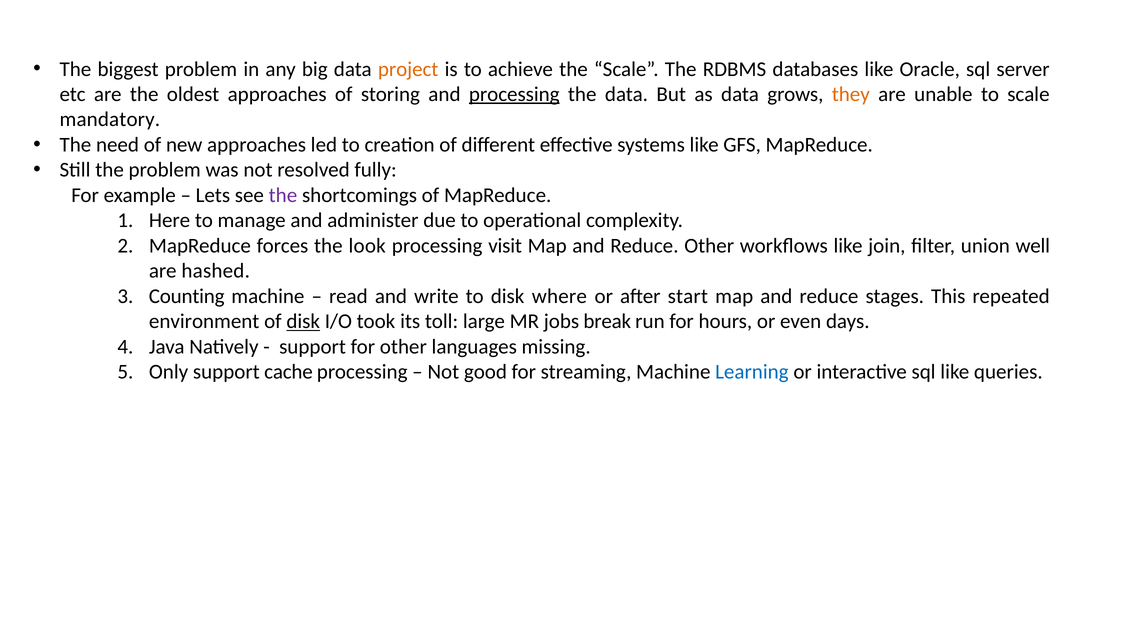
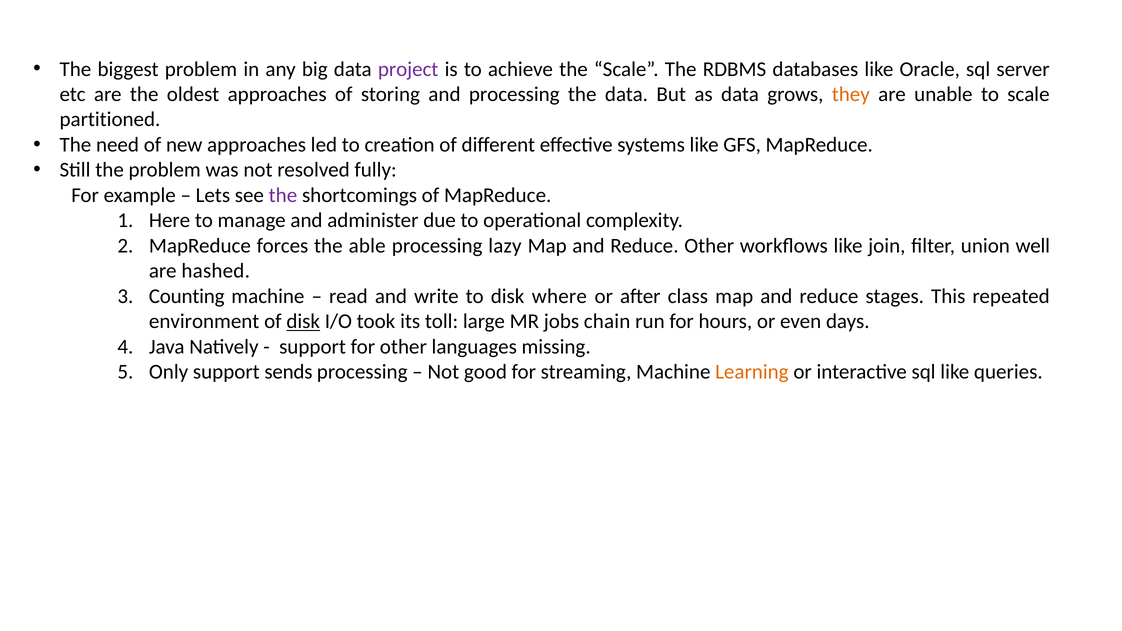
project colour: orange -> purple (408, 69)
processing underline: present -> none (514, 94)
mandatory: mandatory -> partitioned (110, 120)
look: look -> able (367, 246)
visit: visit -> lazy (505, 246)
start: start -> class (688, 296)
break: break -> chain (607, 322)
cache: cache -> sends (288, 372)
Learning colour: blue -> orange (752, 372)
